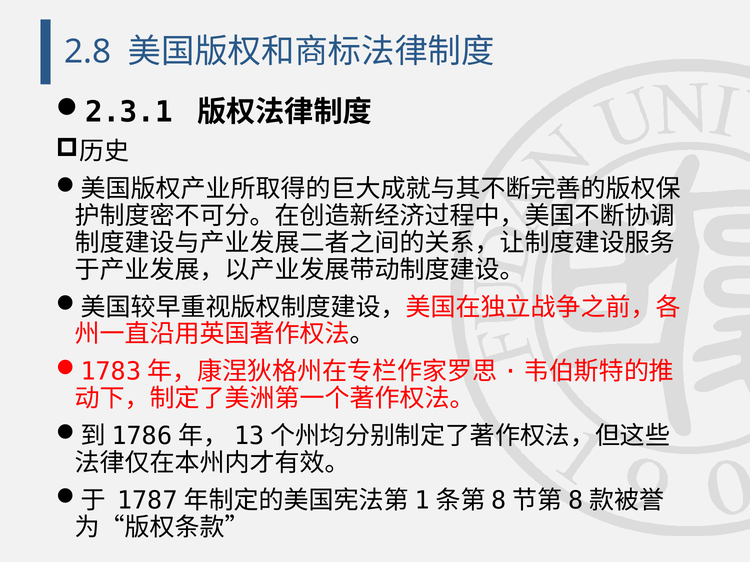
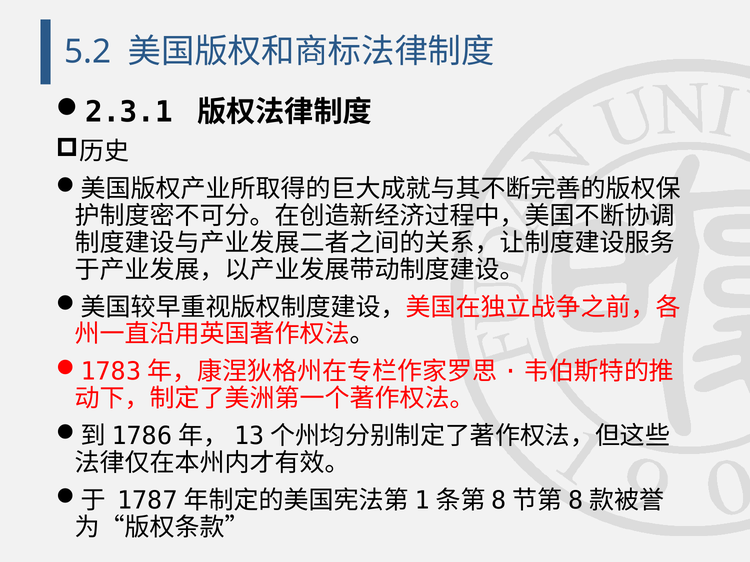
2.8: 2.8 -> 5.2 (88, 52)
